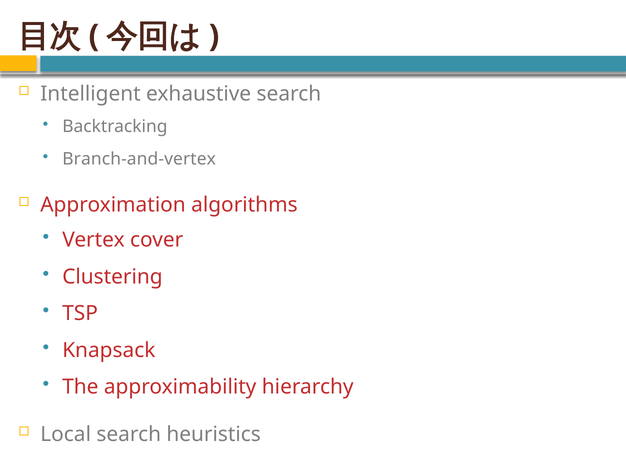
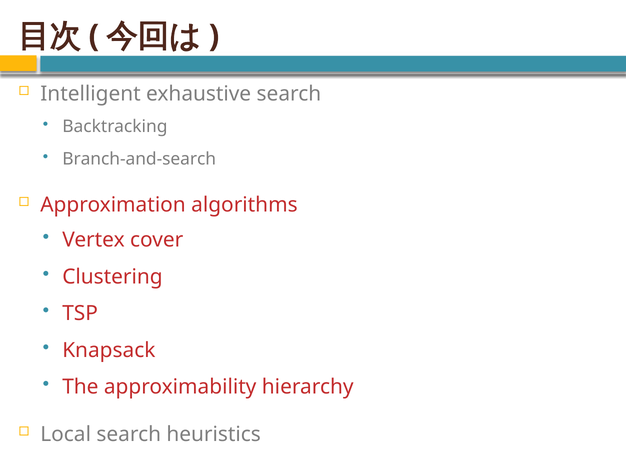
Branch-and-vertex: Branch-and-vertex -> Branch-and-search (139, 159)
